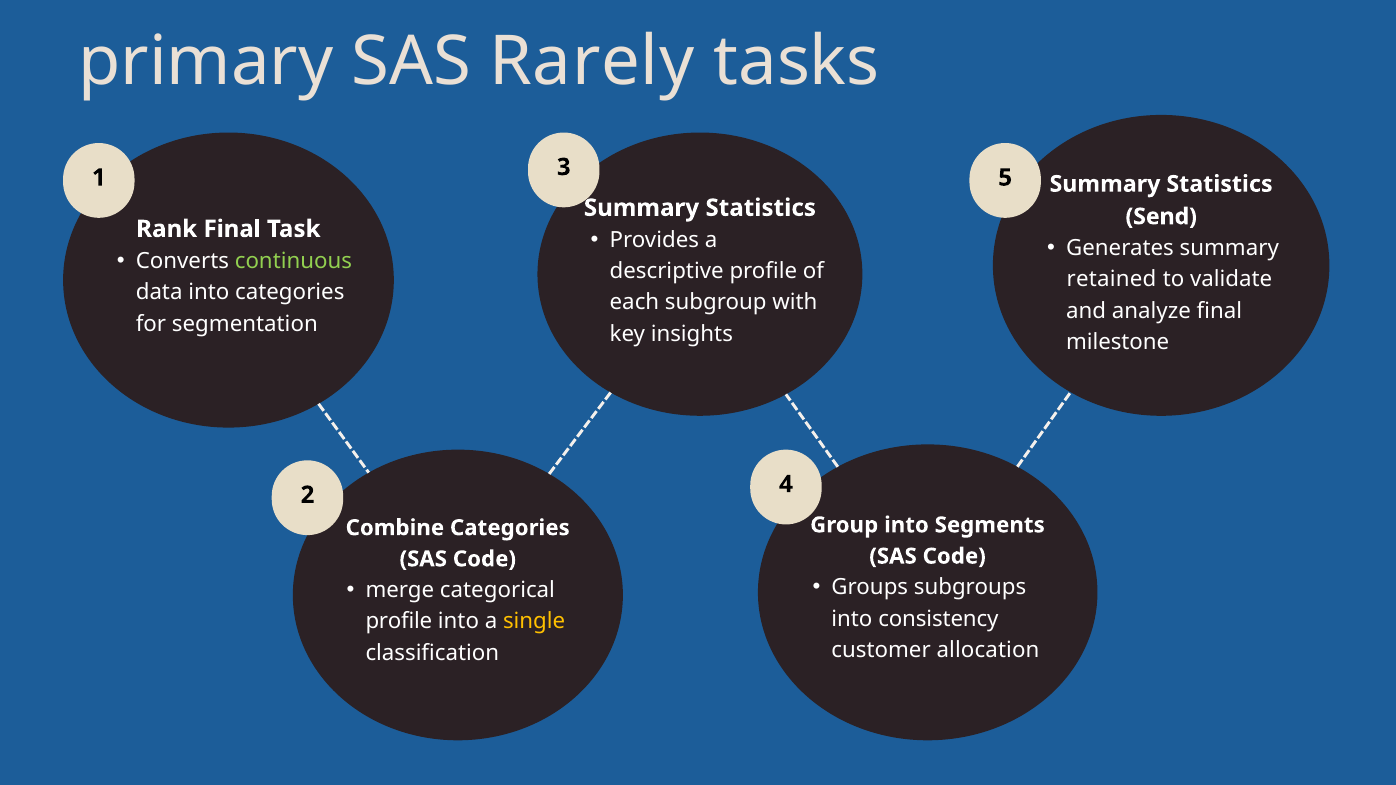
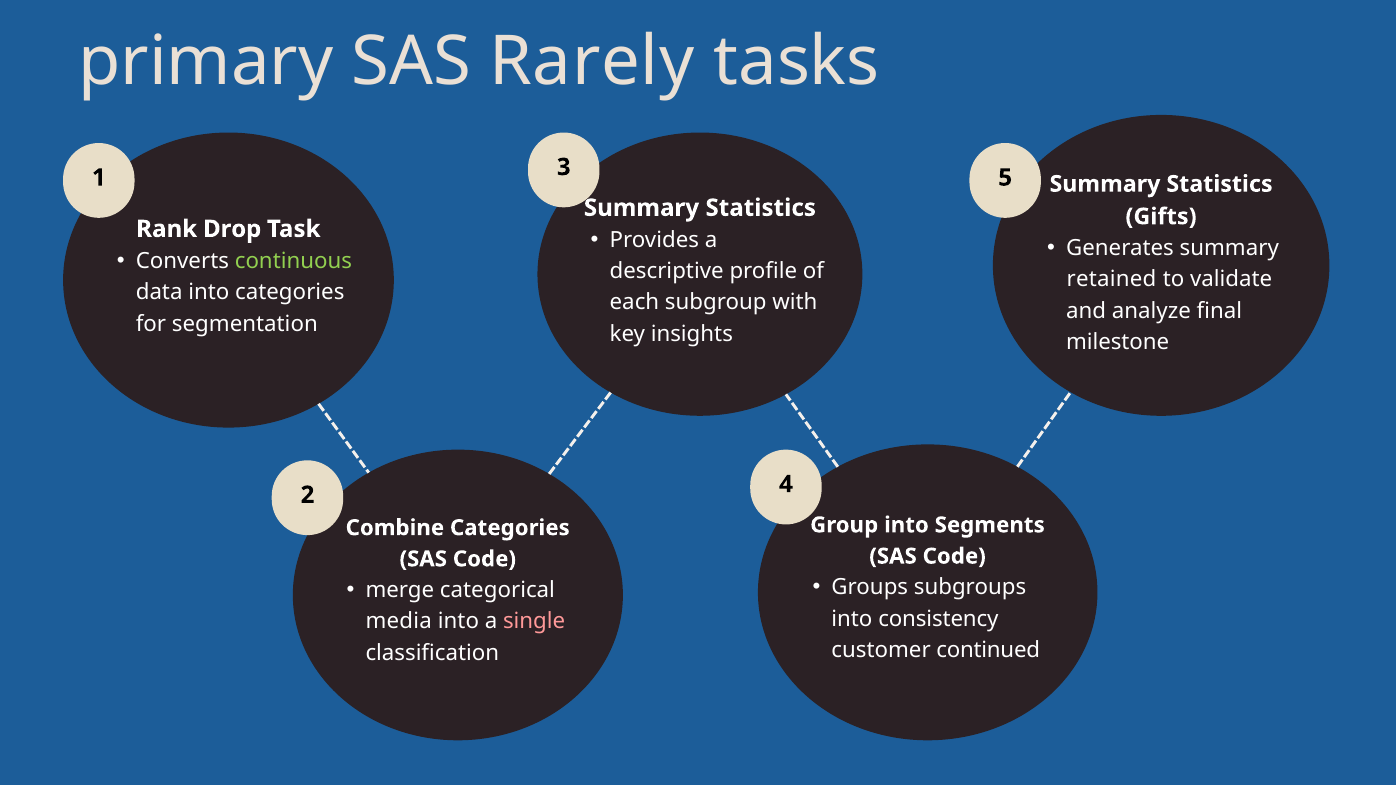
Send: Send -> Gifts (1161, 217)
Rank Final: Final -> Drop (232, 229)
profile: profile -> media (399, 622)
single colour: yellow -> pink (534, 622)
allocation: allocation -> continued (988, 650)
